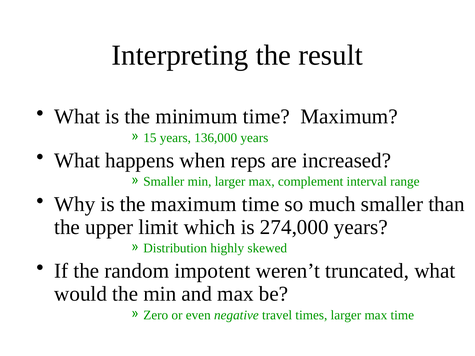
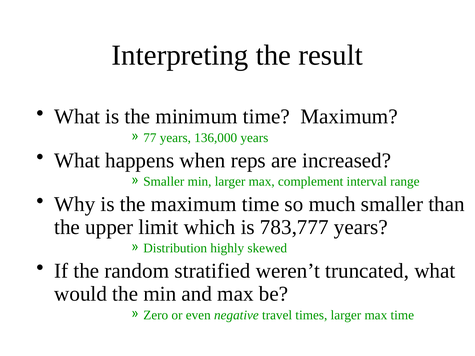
15: 15 -> 77 (150, 138)
274,000: 274,000 -> 783,777 (294, 227)
impotent: impotent -> stratified (212, 271)
